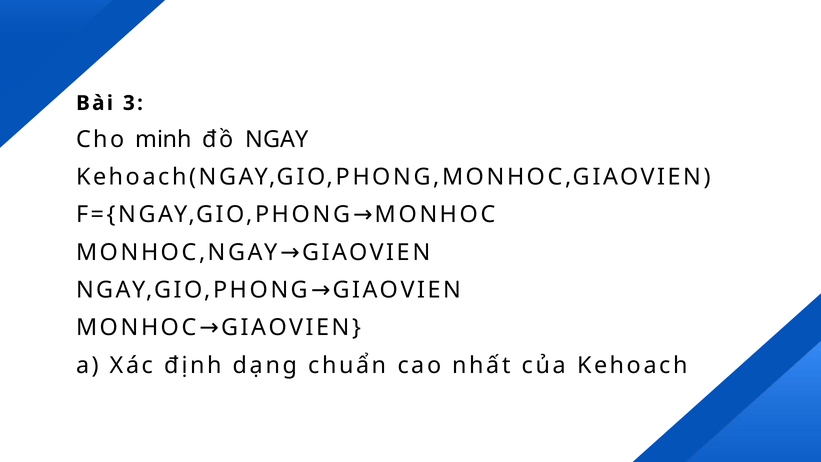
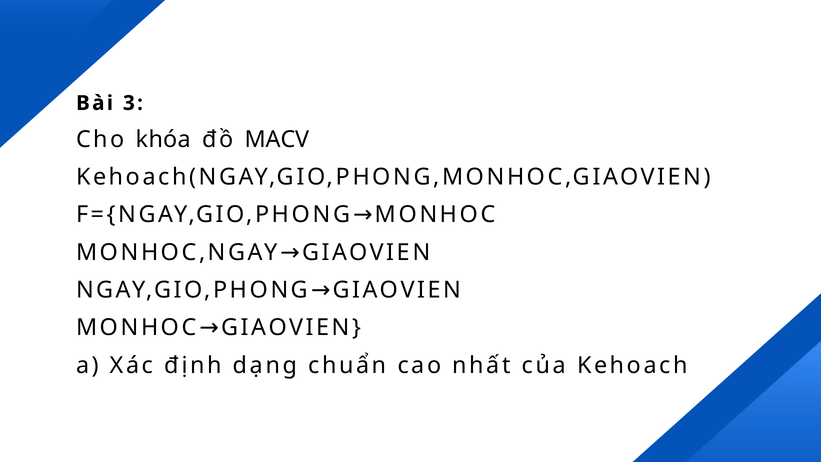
minh: minh -> khóa (163, 139)
NGAY: NGAY -> MACV (277, 139)
